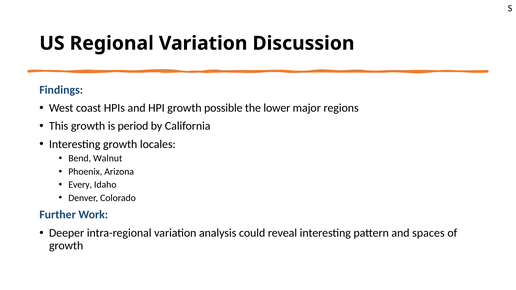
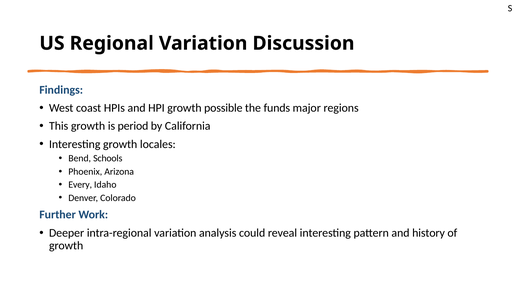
lower: lower -> funds (277, 108)
Walnut: Walnut -> Schools (108, 159)
spaces: spaces -> history (429, 233)
